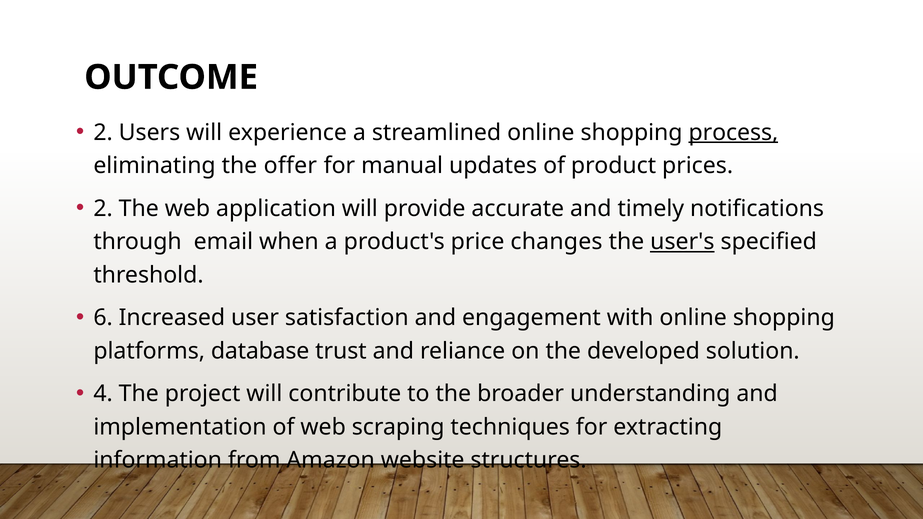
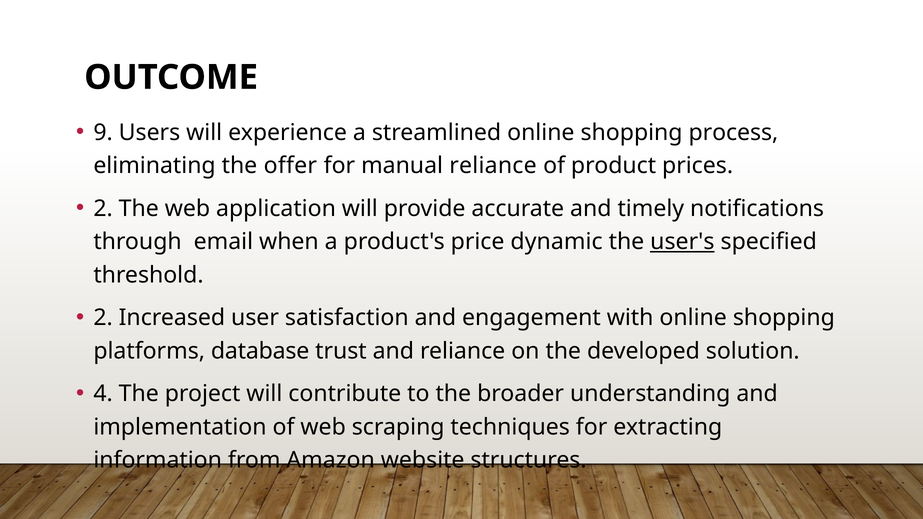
2: 2 -> 9 (103, 133)
process underline: present -> none (733, 133)
manual updates: updates -> reliance (493, 166)
changes: changes -> dynamic (557, 242)
6: 6 -> 2 (103, 318)
